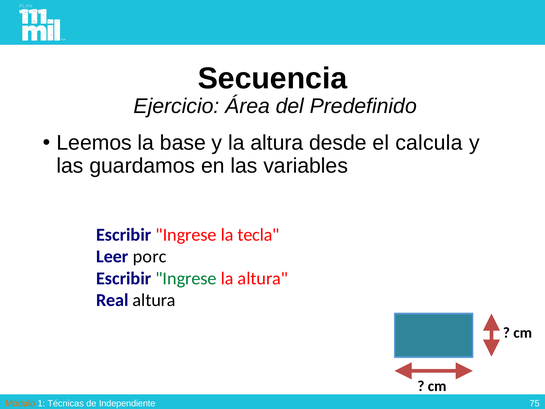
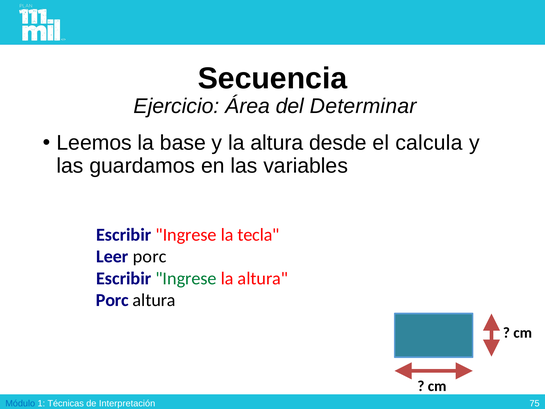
Predefinido: Predefinido -> Determinar (363, 106)
Real: Real -> Porc (112, 300)
Módulo colour: orange -> blue (20, 403)
Independiente: Independiente -> Interpretación (127, 403)
